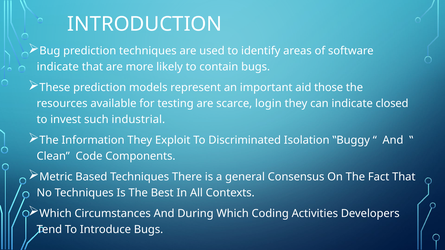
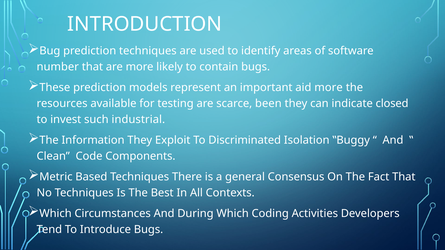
indicate: indicate -> number (58, 67)
aid those: those -> more (329, 88)
login: login -> been (268, 104)
